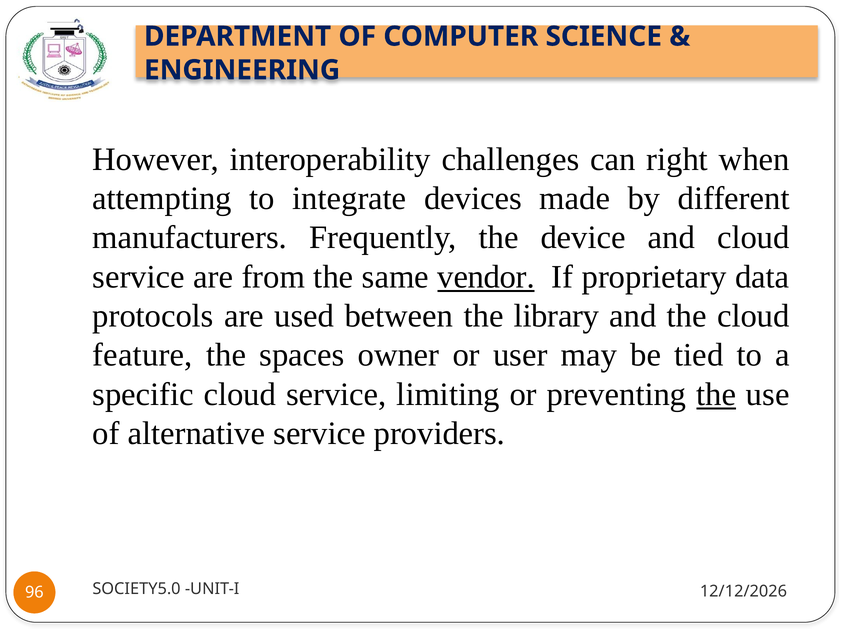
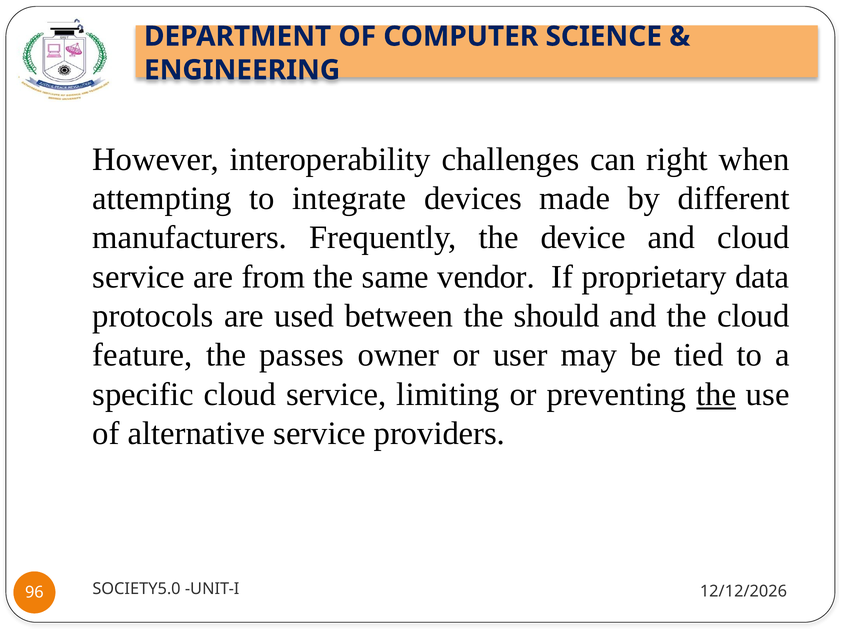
vendor underline: present -> none (486, 277)
library: library -> should (557, 316)
spaces: spaces -> passes (302, 355)
